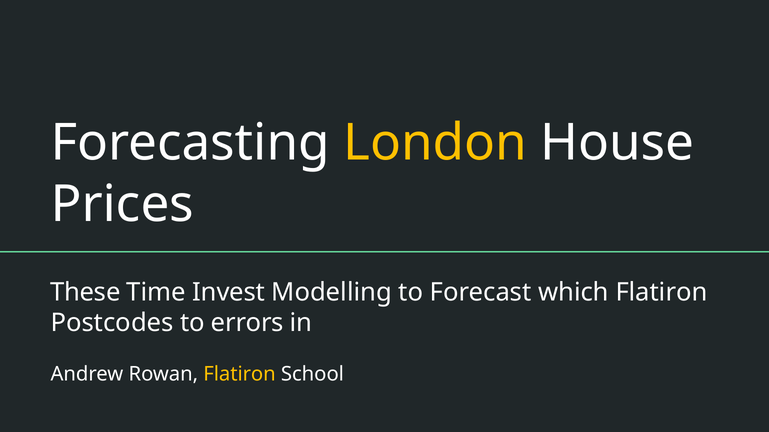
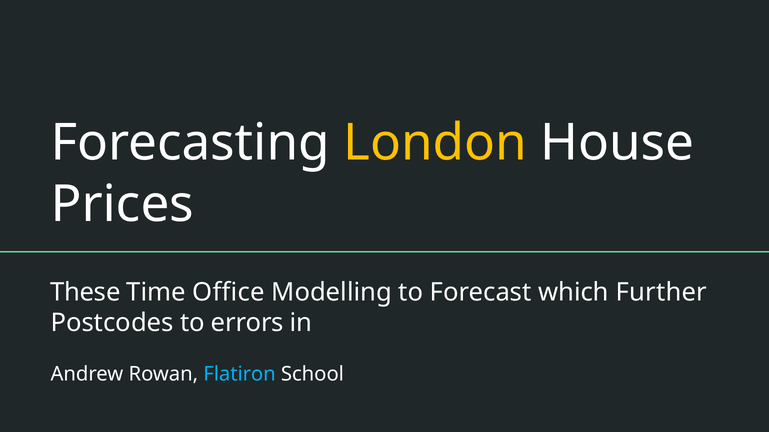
Invest: Invest -> Office (228, 293)
which Flatiron: Flatiron -> Further (661, 293)
Flatiron colour: yellow -> light blue (240, 375)
